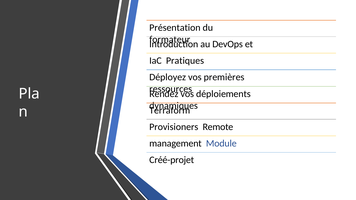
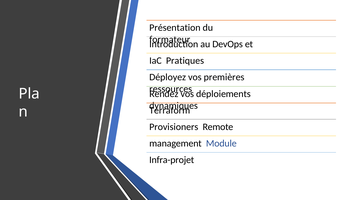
Créé-projet: Créé-projet -> Infra-projet (172, 160)
